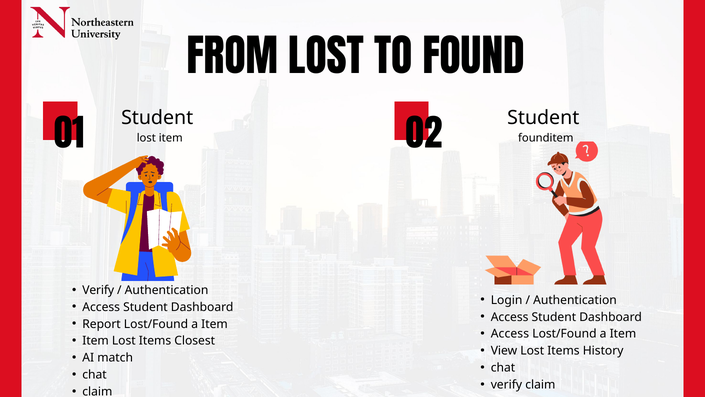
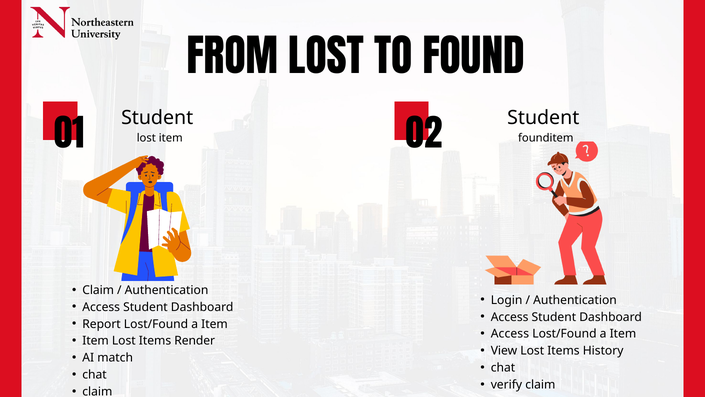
Verify: Verify -> Claim (98, 290)
Closest: Closest -> Render (195, 341)
